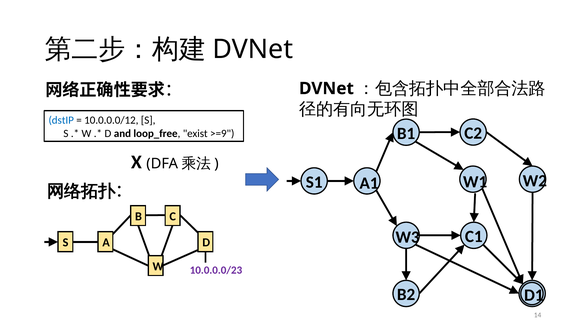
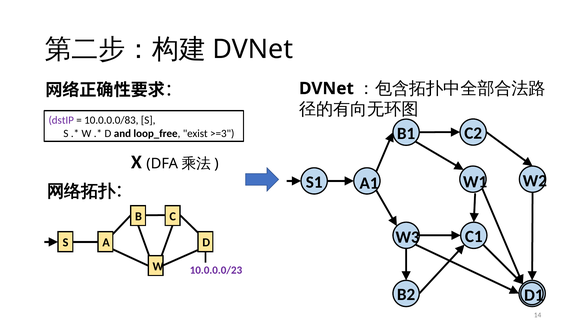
dstIP colour: blue -> purple (61, 120)
10.0.0.0/12: 10.0.0.0/12 -> 10.0.0.0/83 (111, 120)
>=9: >=9 -> >=3 (222, 133)
